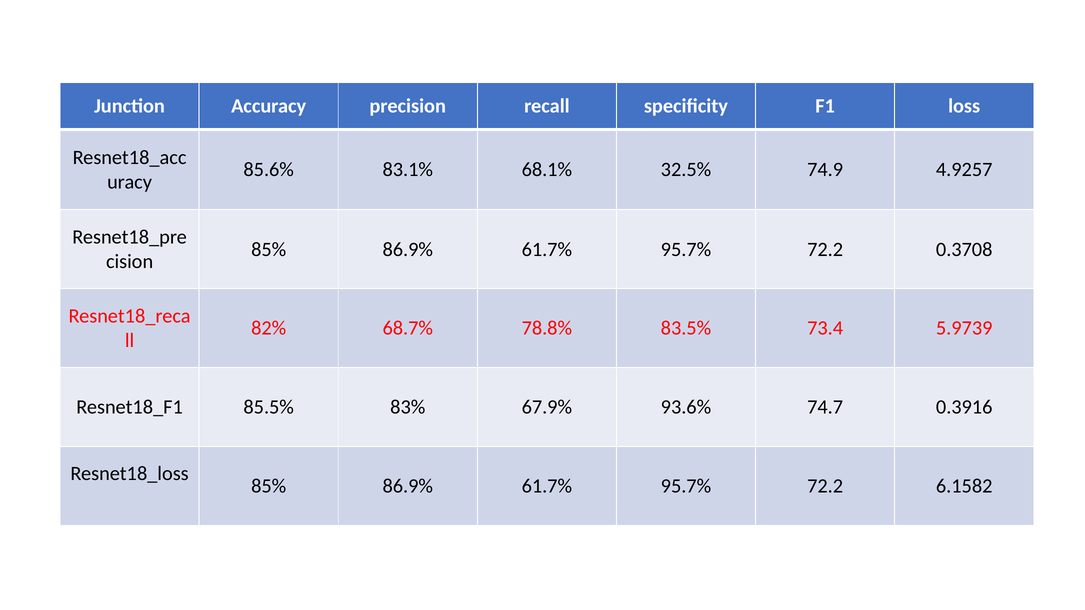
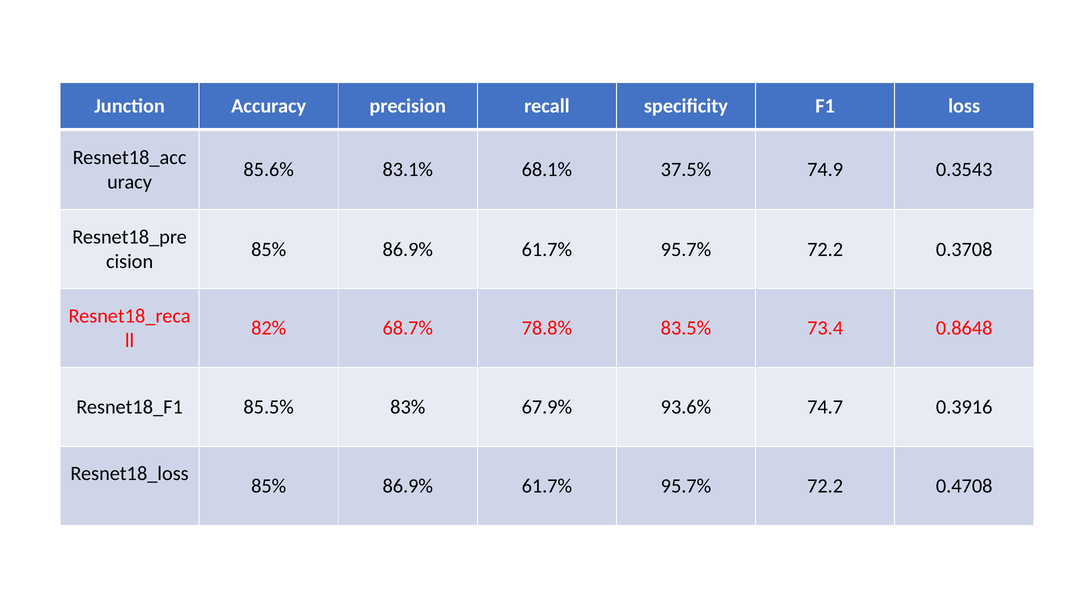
32.5%: 32.5% -> 37.5% (686, 170)
4.9257: 4.9257 -> 0.3543 (964, 170)
5.9739: 5.9739 -> 0.8648 (964, 328)
6.1582: 6.1582 -> 0.4708 (964, 486)
